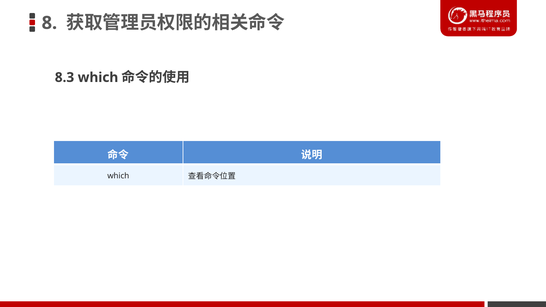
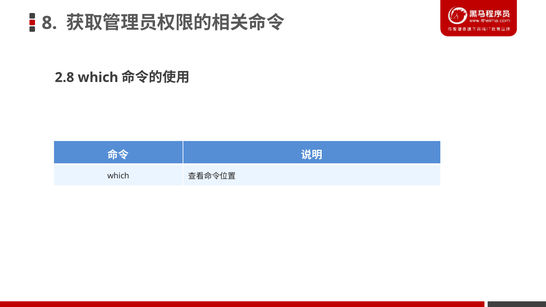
8.3: 8.3 -> 2.8 (64, 77)
